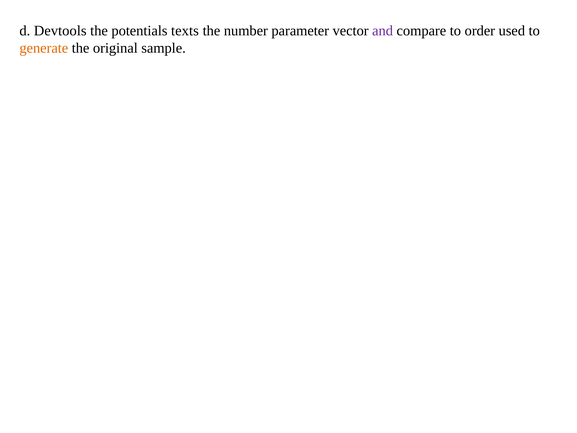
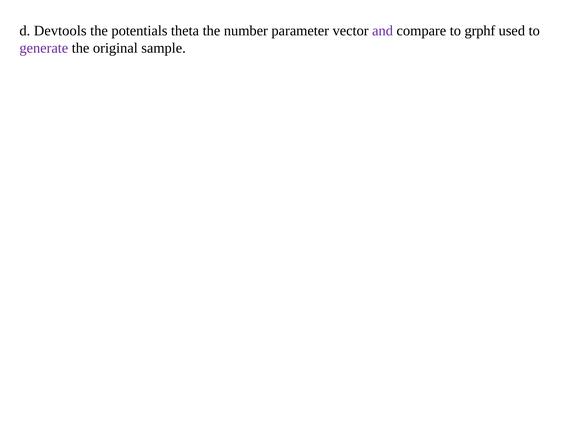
texts: texts -> theta (185, 31)
order: order -> grphf (480, 31)
generate colour: orange -> purple (44, 48)
